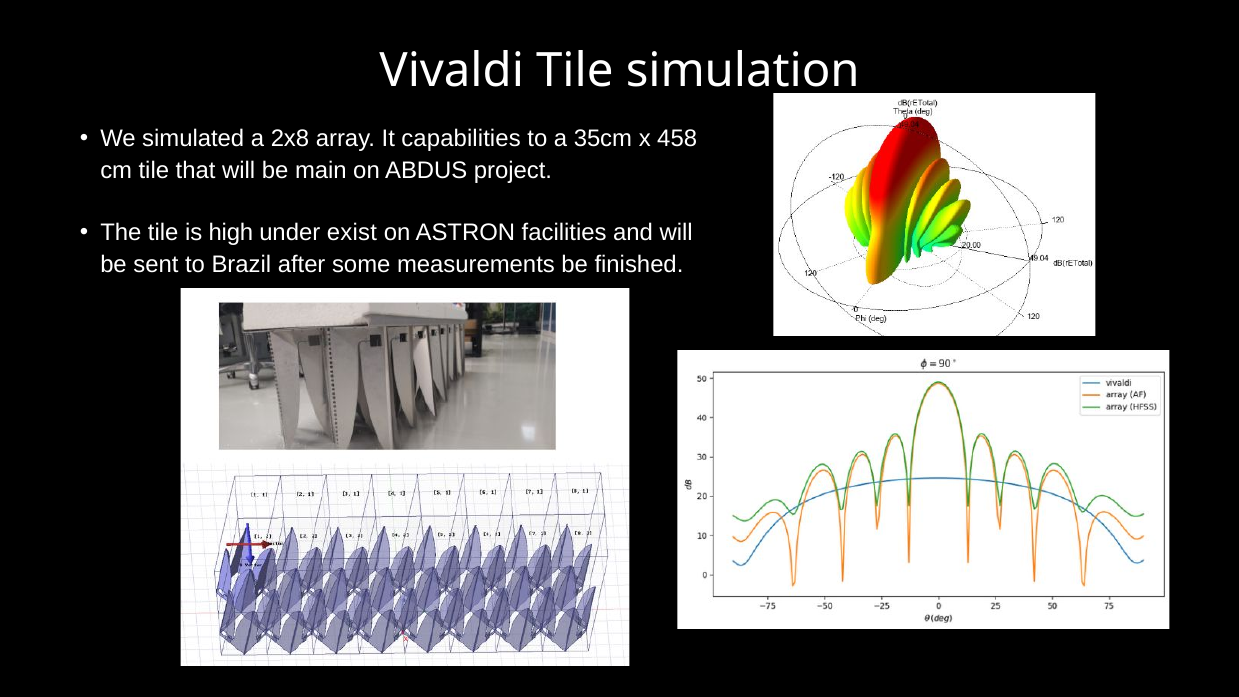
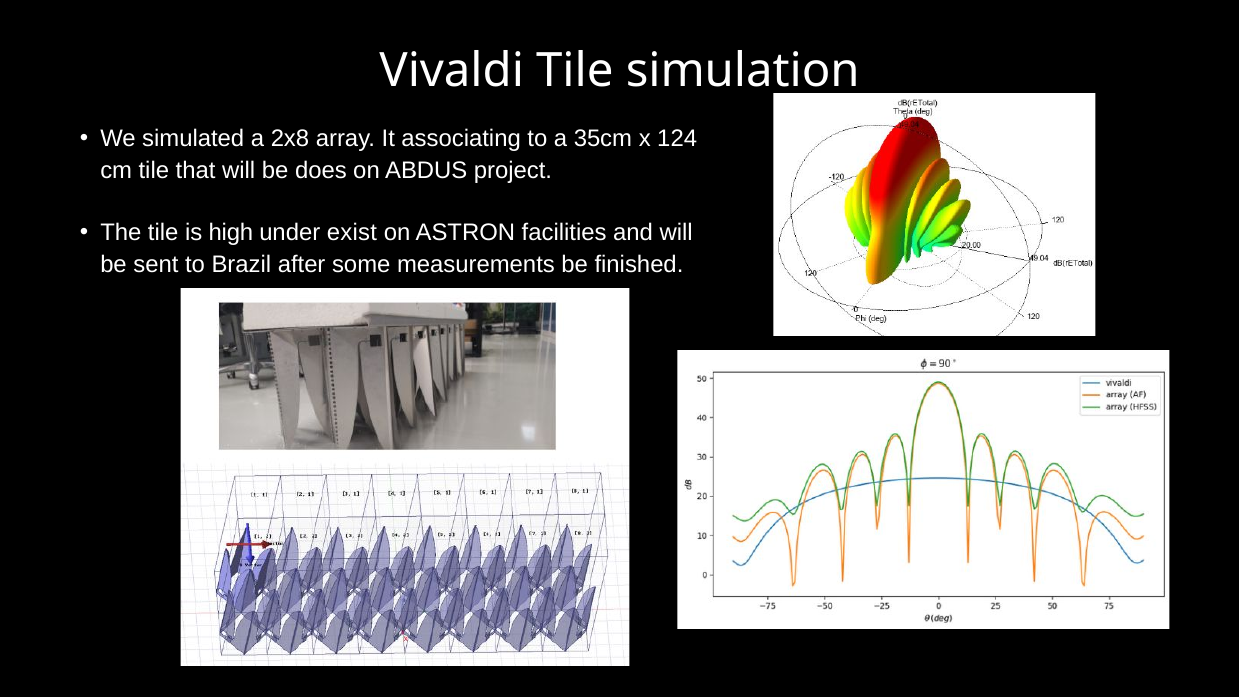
capabilities: capabilities -> associating (461, 139)
458: 458 -> 124 (677, 139)
main: main -> does (321, 170)
